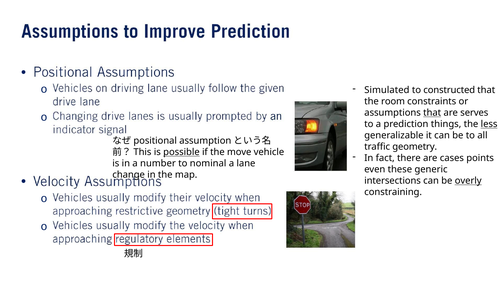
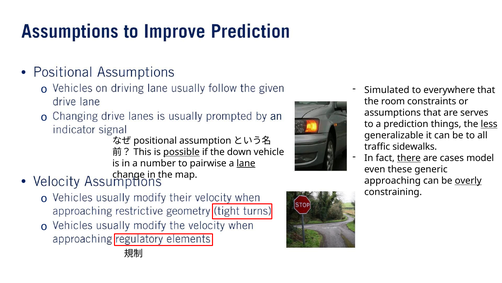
constructed: constructed -> everywhere (449, 90)
that underline: present -> none (432, 113)
geometry: geometry -> sidewalks (415, 146)
move: move -> down (239, 152)
there underline: none -> present (409, 158)
points: points -> model (480, 158)
nominal: nominal -> pairwise (208, 163)
lane underline: none -> present (246, 163)
intersections: intersections -> approaching (393, 180)
